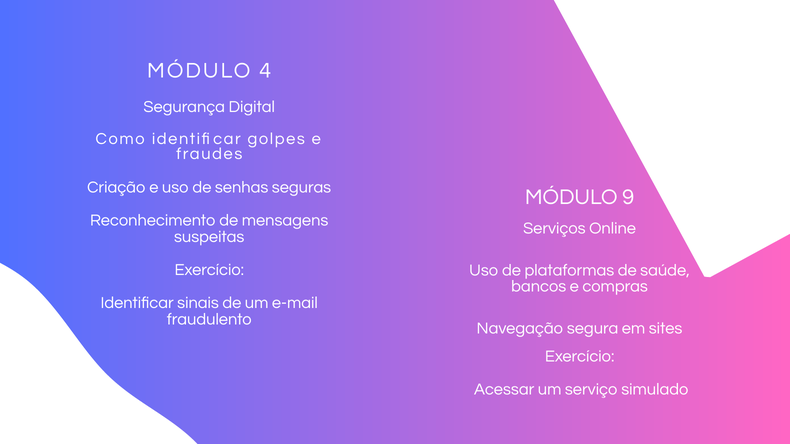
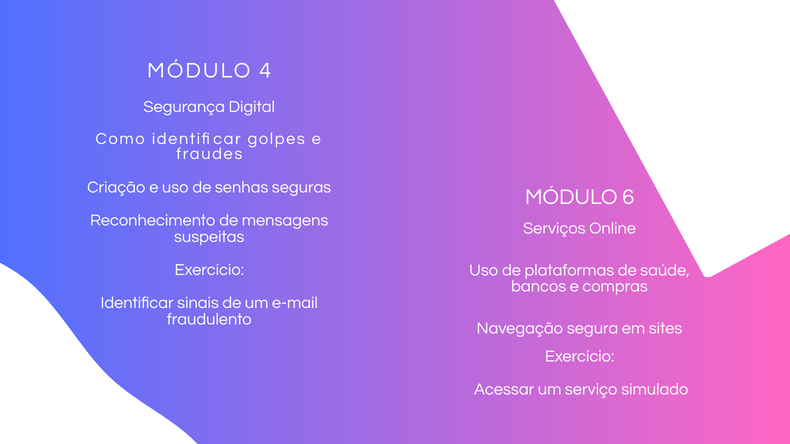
9: 9 -> 6 (628, 197)
